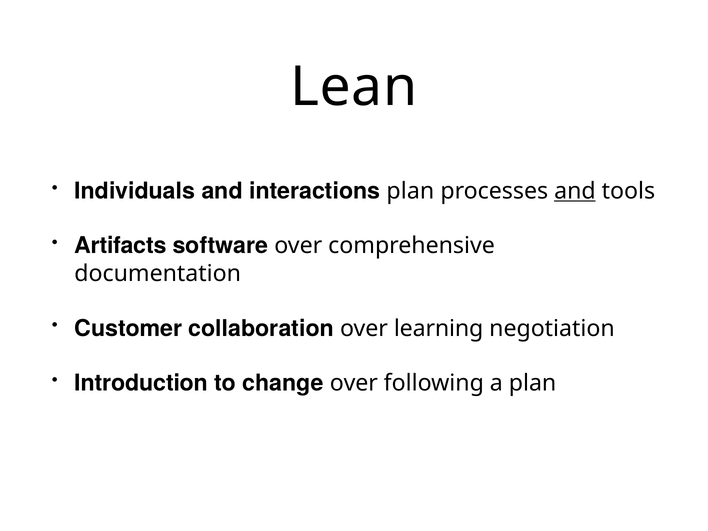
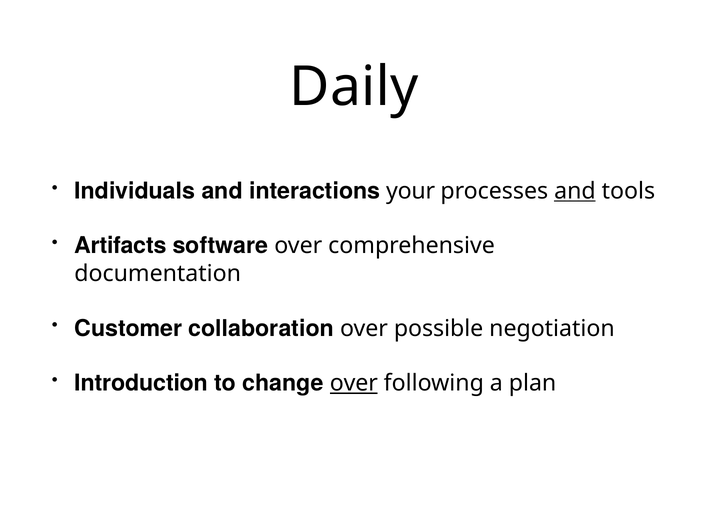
Lean: Lean -> Daily (354, 87)
interactions plan: plan -> your (411, 191)
learning: learning -> possible (439, 328)
over underline: none -> present (354, 383)
